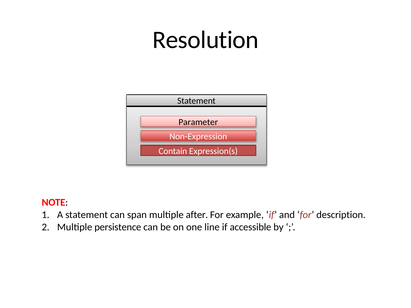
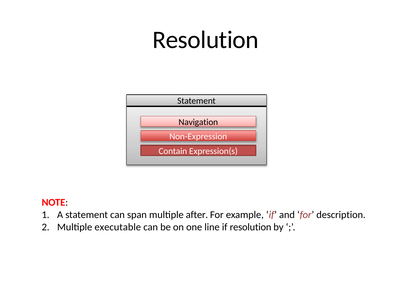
Parameter: Parameter -> Navigation (198, 122)
persistence: persistence -> executable (118, 227)
if accessible: accessible -> resolution (251, 227)
